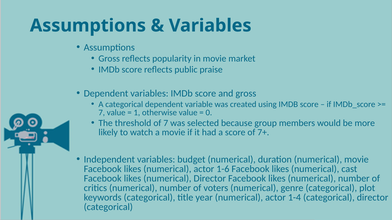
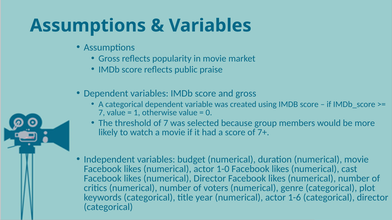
1-6: 1-6 -> 1-0 (223, 169)
1-4: 1-4 -> 1-6 (294, 198)
